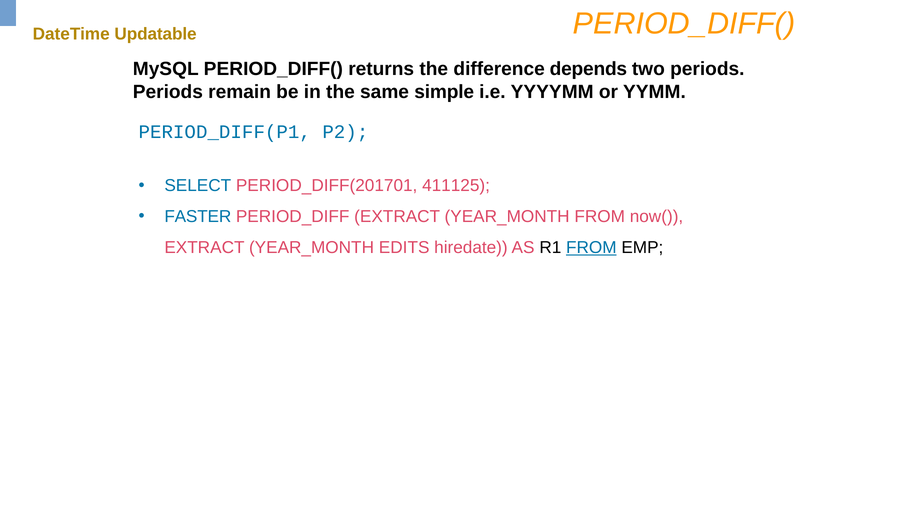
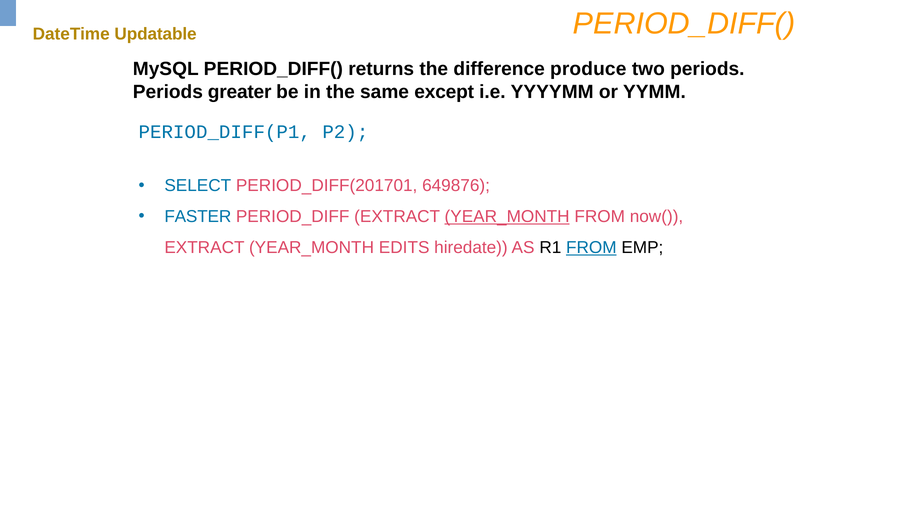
depends: depends -> produce (588, 69)
remain: remain -> greater (240, 92)
simple: simple -> except (444, 92)
411125: 411125 -> 649876 (456, 186)
YEAR_MONTH underline: none -> present (507, 217)
